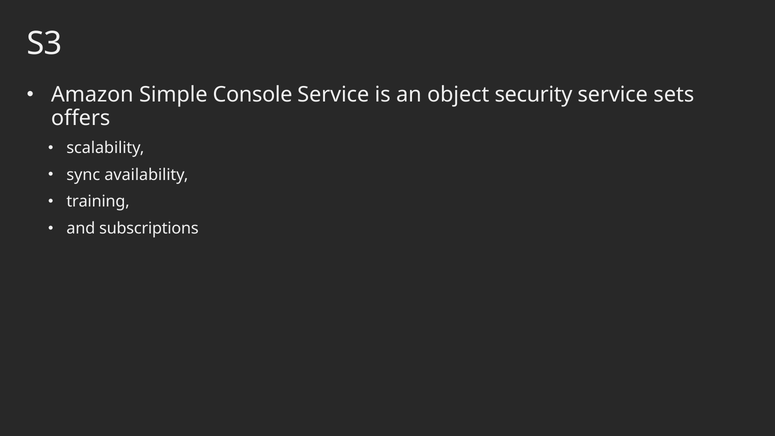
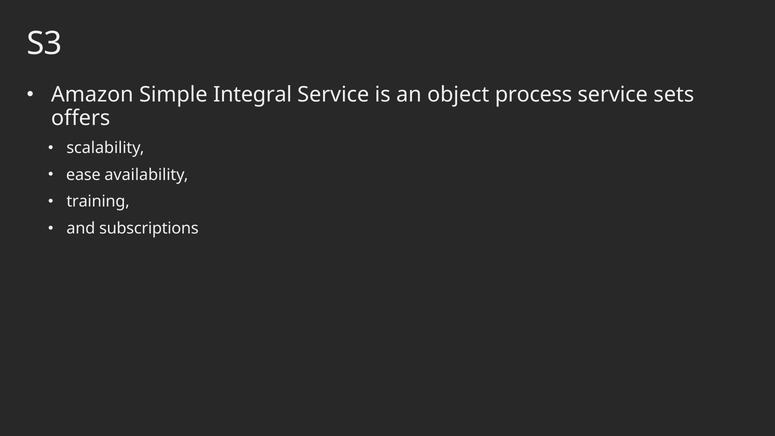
Console: Console -> Integral (253, 95)
security: security -> process (533, 95)
sync: sync -> ease (83, 175)
